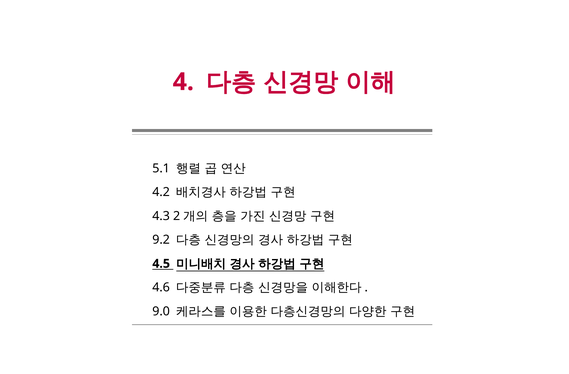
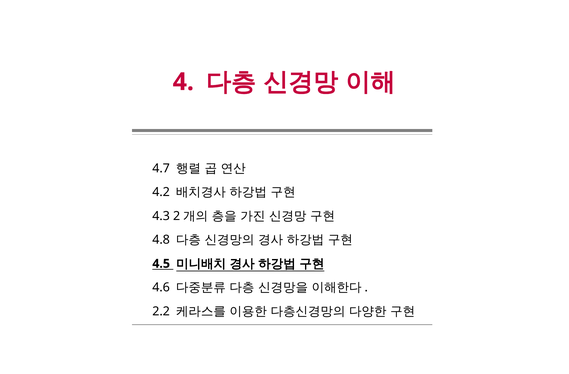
5.1: 5.1 -> 4.7 (161, 168)
9.2: 9.2 -> 4.8 (161, 240)
9.0: 9.0 -> 2.2 (161, 311)
